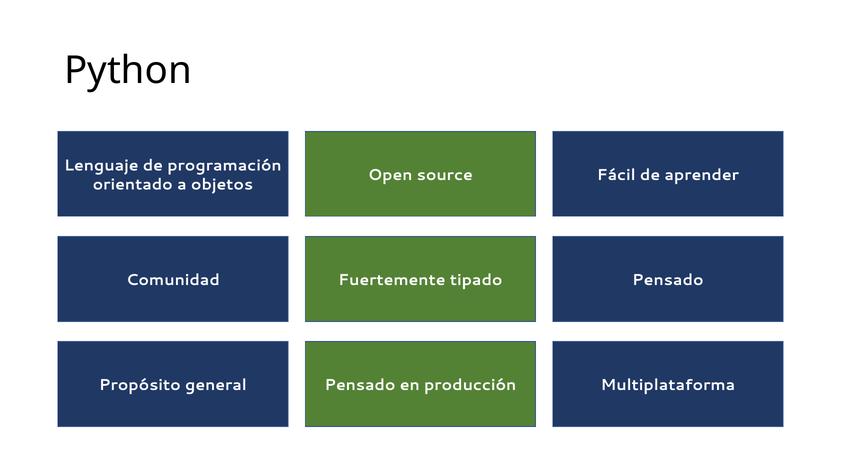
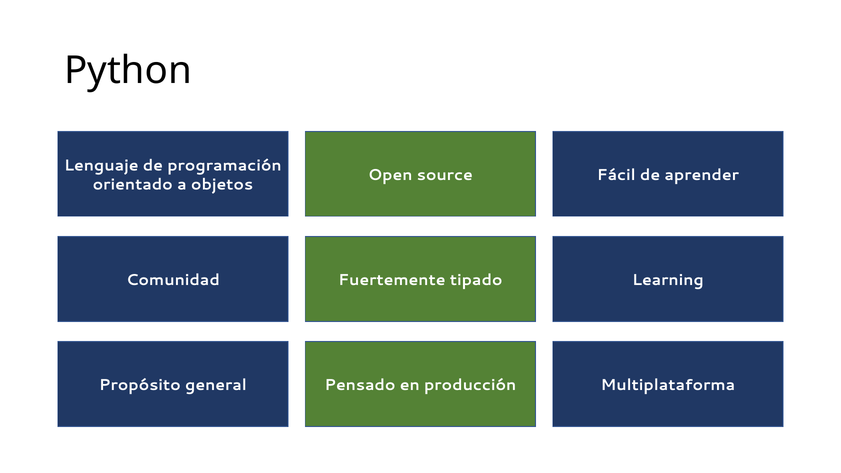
tipado Pensado: Pensado -> Learning (668, 280)
